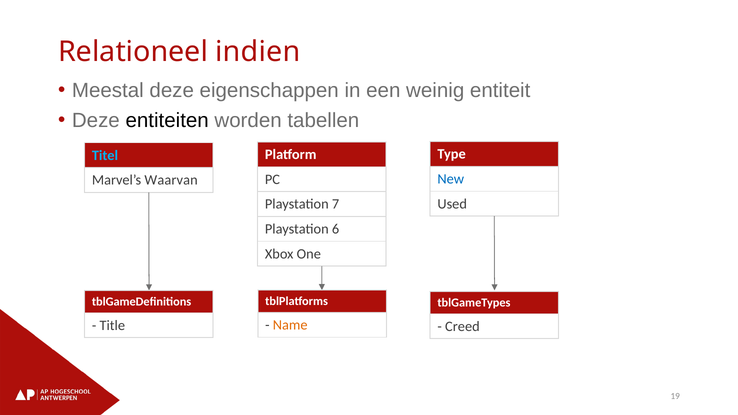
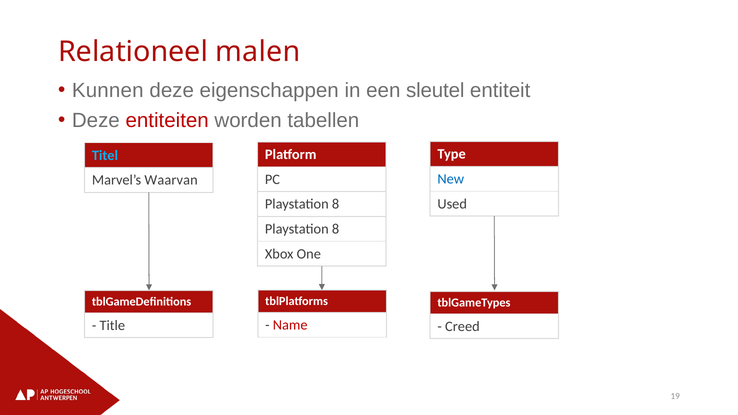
indien: indien -> malen (258, 52)
Meestal: Meestal -> Kunnen (108, 91)
weinig: weinig -> sleutel (435, 91)
entiteiten colour: black -> red (167, 120)
7: 7 -> 8 (336, 204)
6: 6 -> 8 (336, 229)
Name colour: orange -> red (290, 325)
